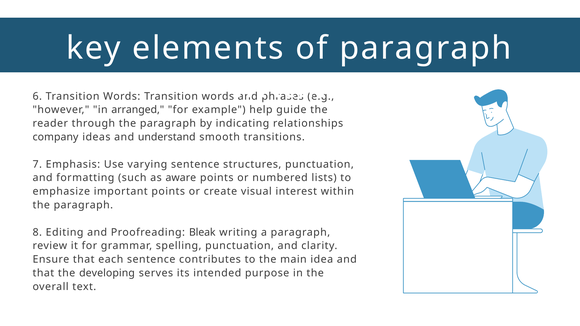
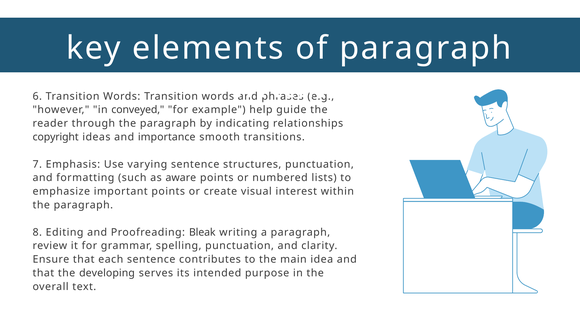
arranged: arranged -> conveyed (138, 110)
company: company -> copyright (56, 137)
understand: understand -> importance (167, 137)
